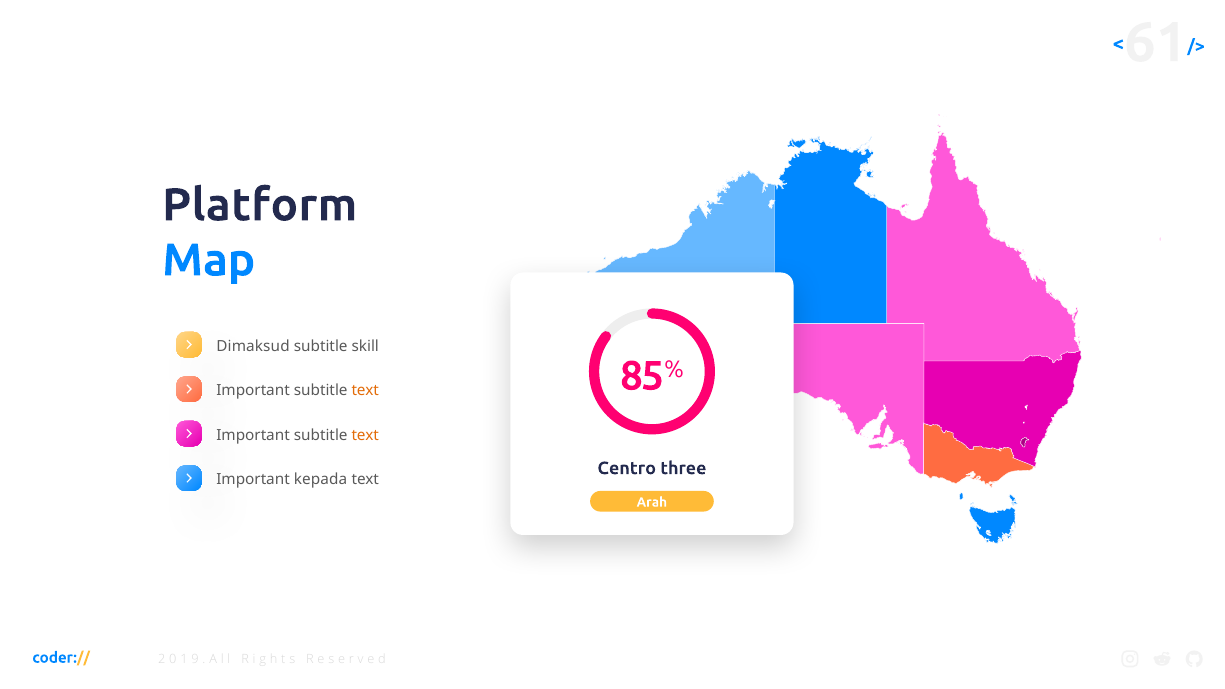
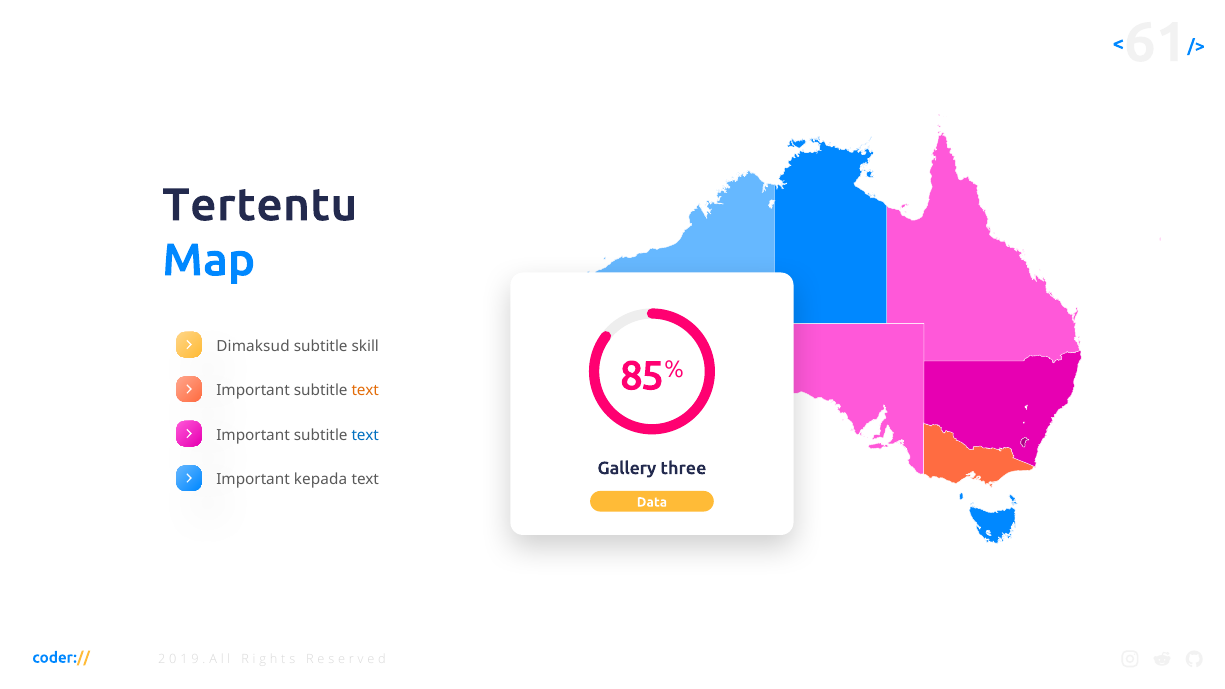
Platform: Platform -> Tertentu (260, 205)
text colour: orange -> blue (365, 435)
Centro: Centro -> Gallery (627, 468)
Arah: Arah -> Data (652, 502)
